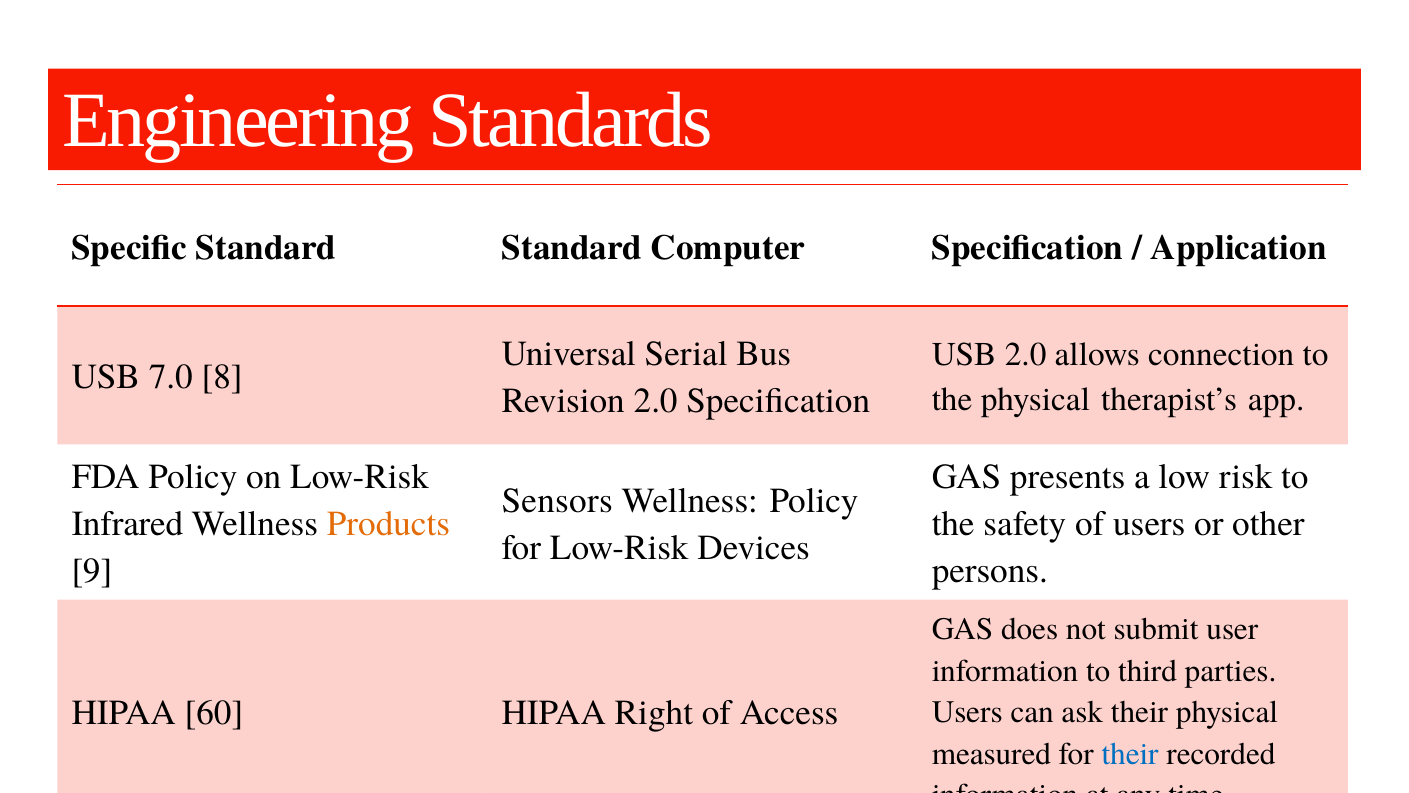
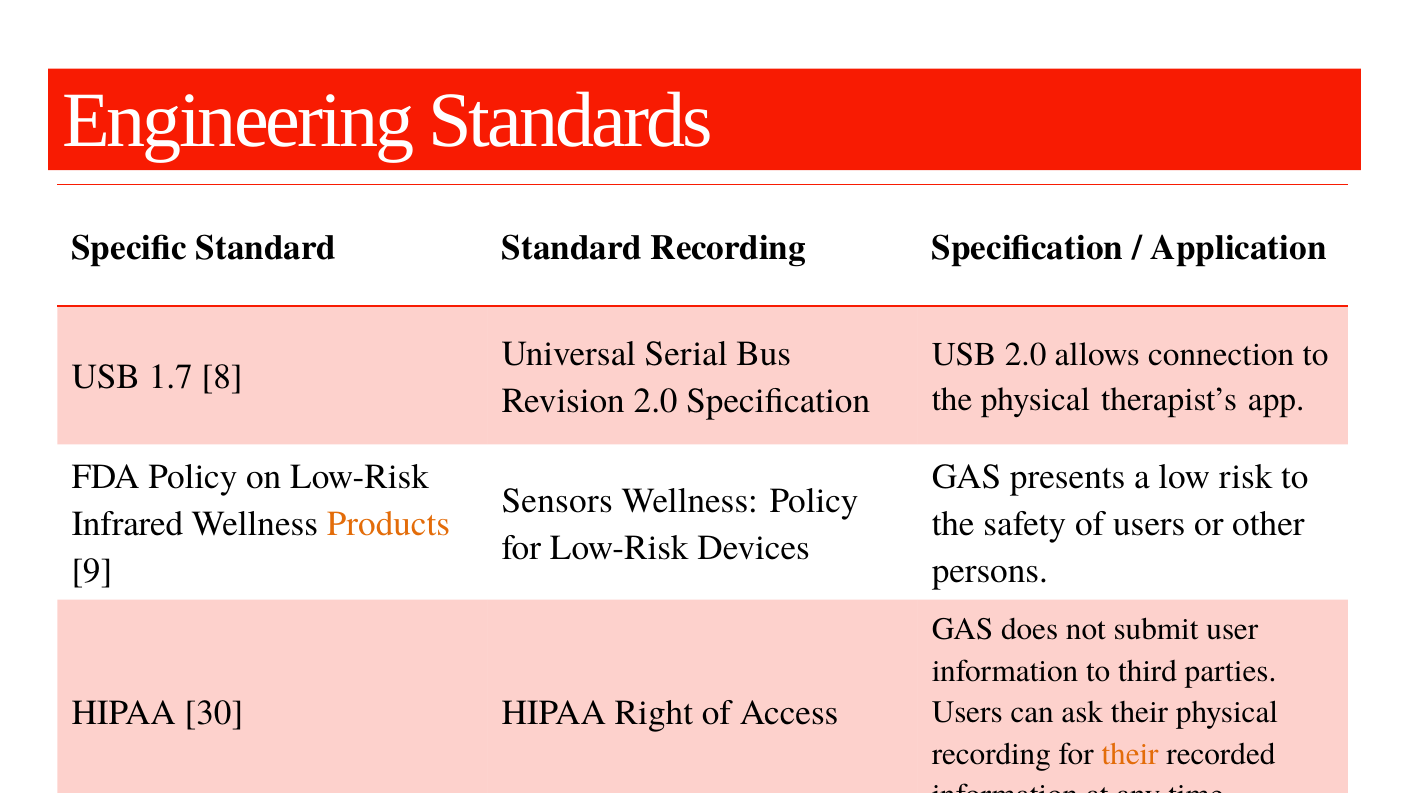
Standard Computer: Computer -> Recording (728, 247)
7.0: 7.0 -> 1.7 (171, 377)
60: 60 -> 30 (214, 712)
measured: measured -> recording (991, 754)
their colour: blue -> orange (1130, 754)
